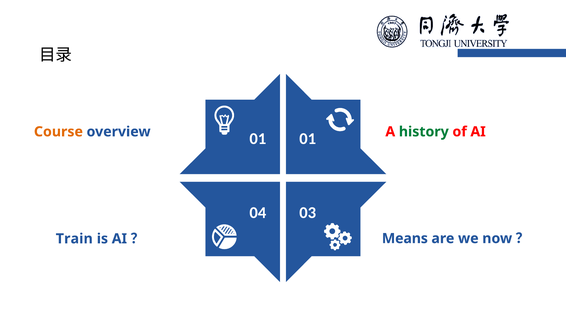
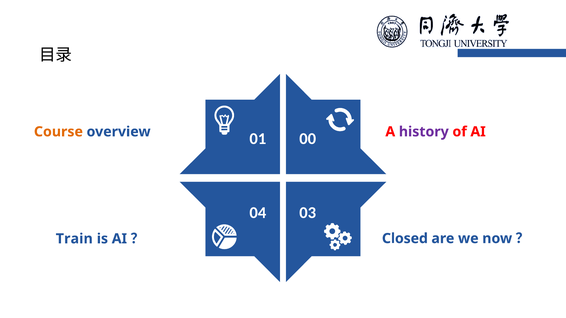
history colour: green -> purple (424, 132)
01 01: 01 -> 00 (308, 139)
Means: Means -> Closed (405, 239)
